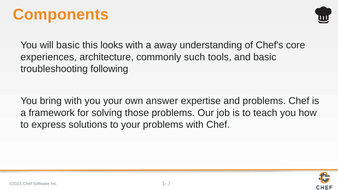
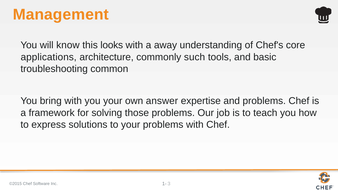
Components: Components -> Management (61, 15)
will basic: basic -> know (68, 45)
experiences: experiences -> applications (49, 57)
following: following -> common (109, 69)
